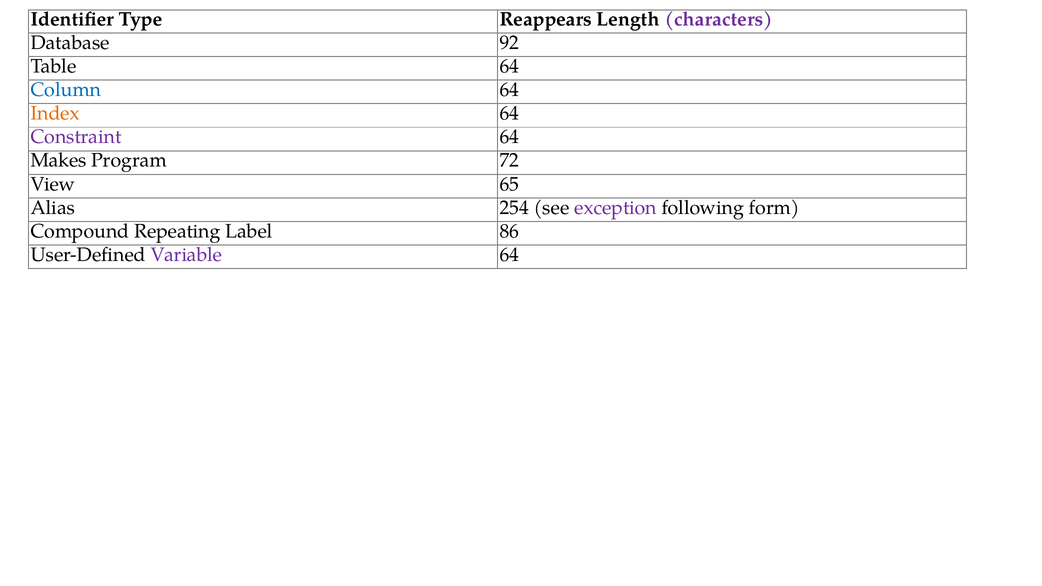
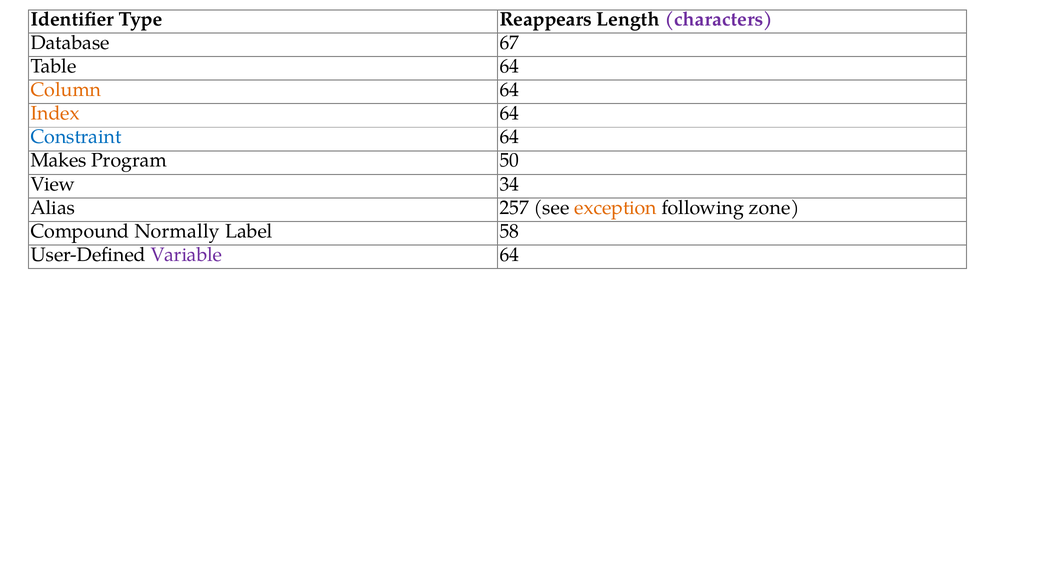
92: 92 -> 67 (509, 43)
Column colour: blue -> orange (66, 90)
Constraint colour: purple -> blue (76, 137)
72: 72 -> 50 (509, 161)
65: 65 -> 34 (509, 184)
254: 254 -> 257 (514, 208)
exception colour: purple -> orange (616, 208)
form: form -> zone (774, 208)
Repeating: Repeating -> Normally (177, 231)
86: 86 -> 58 (509, 231)
